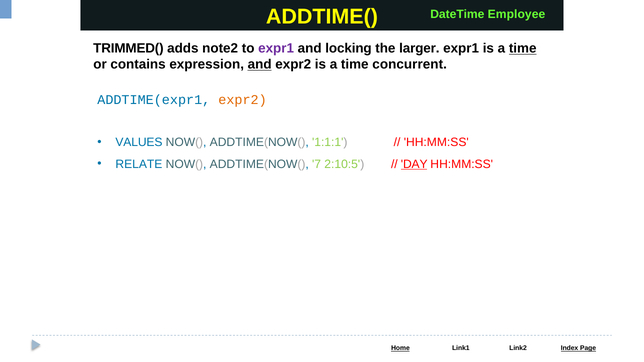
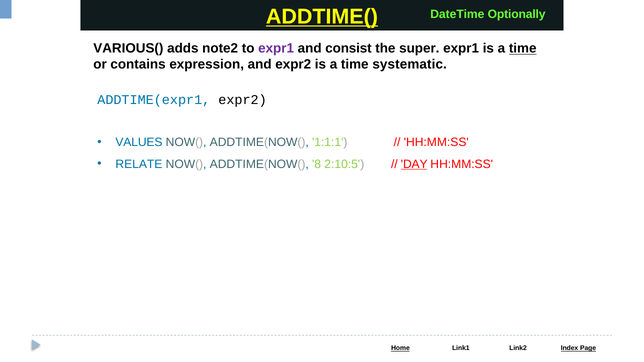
ADDTIME( underline: none -> present (322, 17)
Employee: Employee -> Optionally (517, 14)
TRIMMED(: TRIMMED( -> VARIOUS( (128, 48)
locking: locking -> consist (348, 48)
larger: larger -> super (419, 48)
and underline: present -> none (260, 65)
concurrent: concurrent -> systematic (410, 65)
expr2 colour: orange -> black (243, 100)
7: 7 -> 8 (317, 164)
